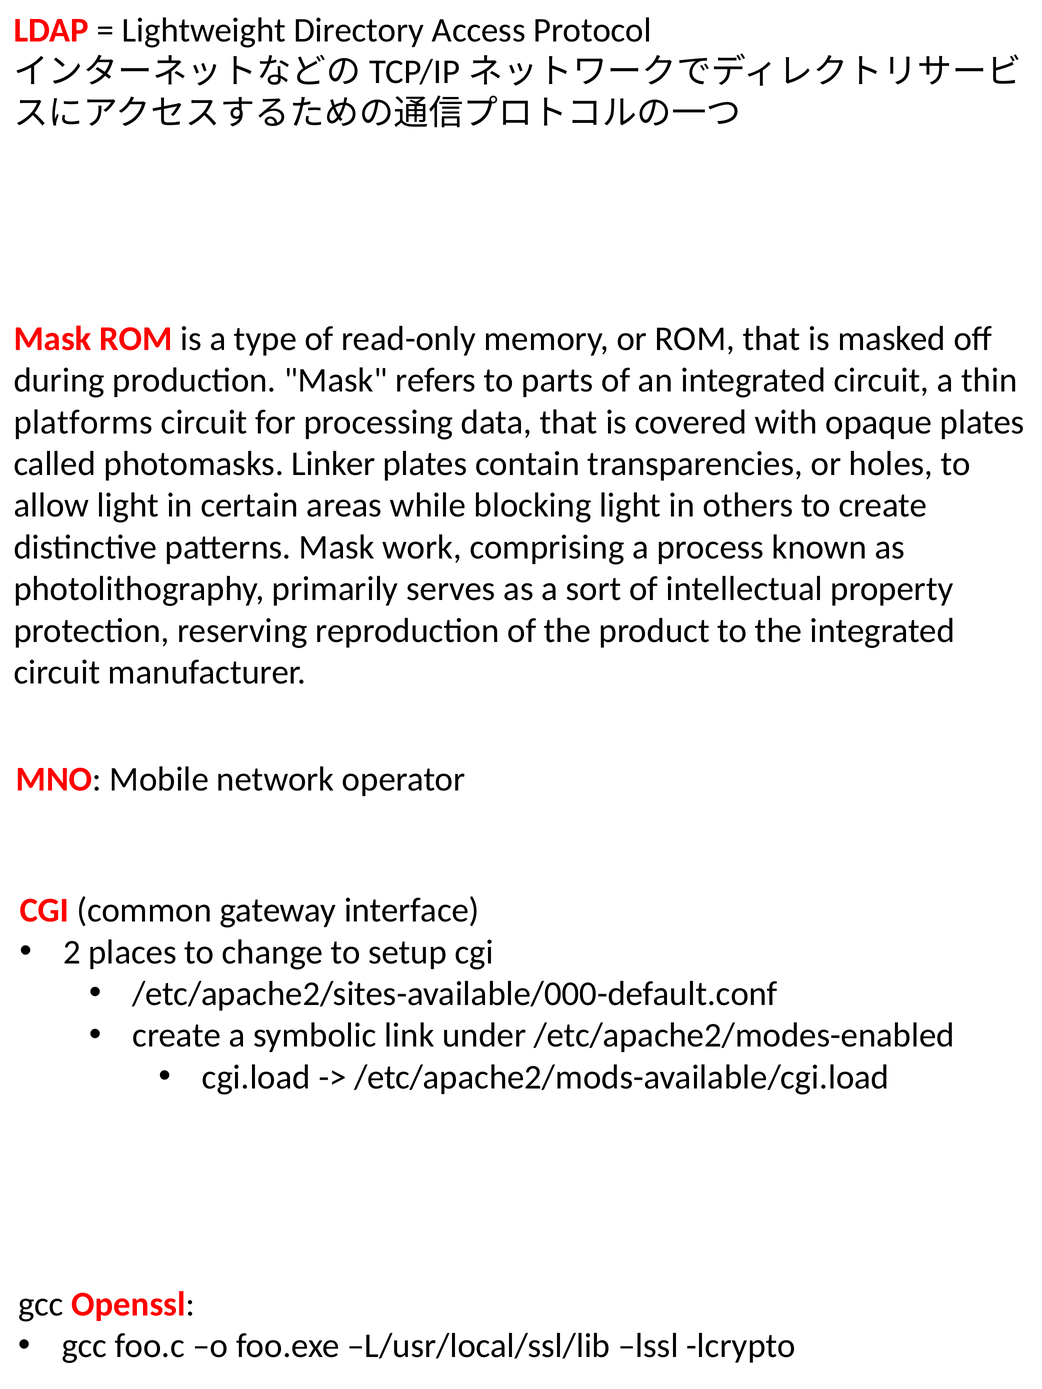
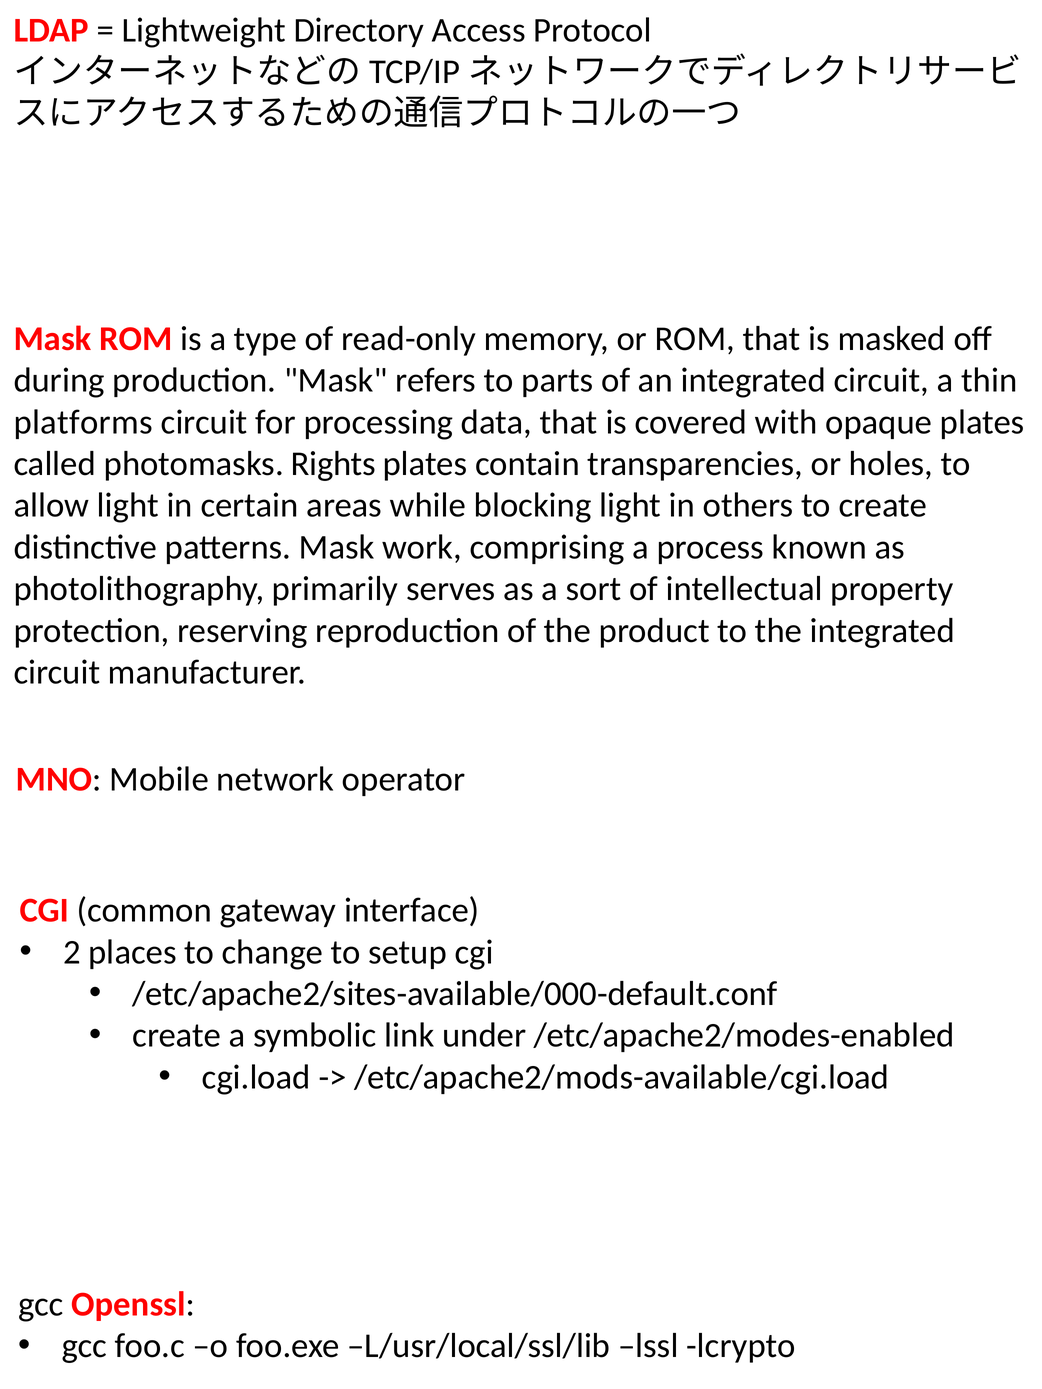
Linker: Linker -> Rights (333, 464)
